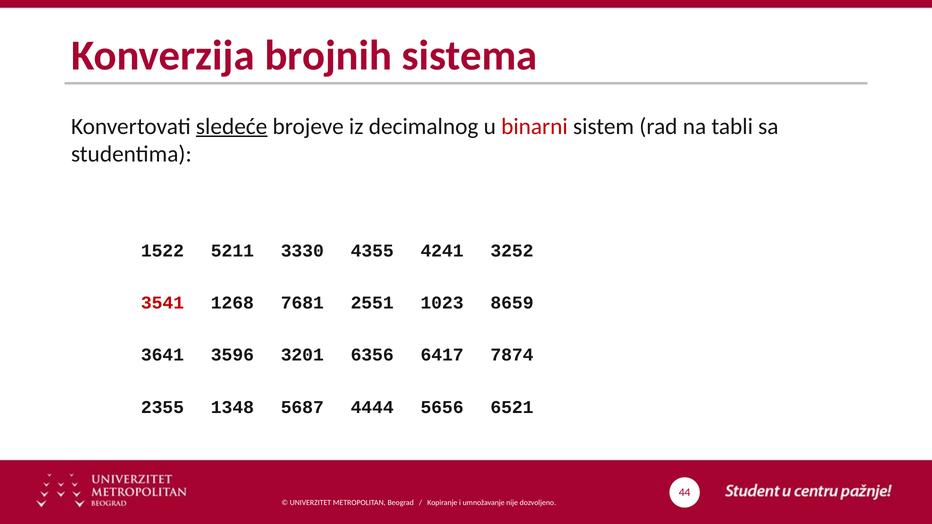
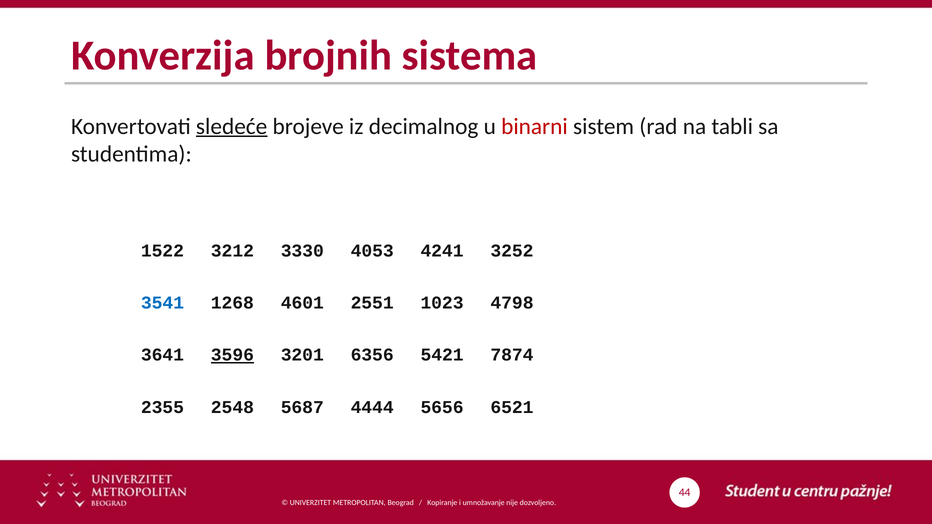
5211: 5211 -> 3212 (232, 251)
4355: 4355 -> 4053 (372, 251)
3541 colour: red -> blue (163, 303)
7681: 7681 -> 4601 (302, 303)
8659: 8659 -> 4798 (512, 303)
3596 underline: none -> present (232, 355)
6417: 6417 -> 5421 (442, 355)
1348: 1348 -> 2548 (232, 407)
